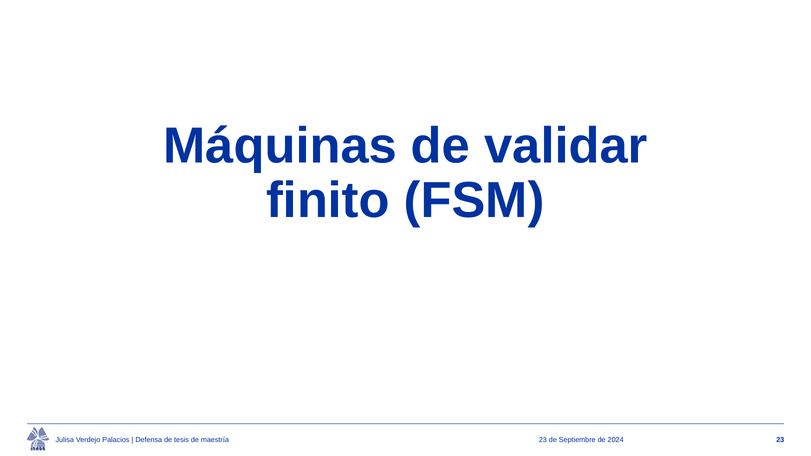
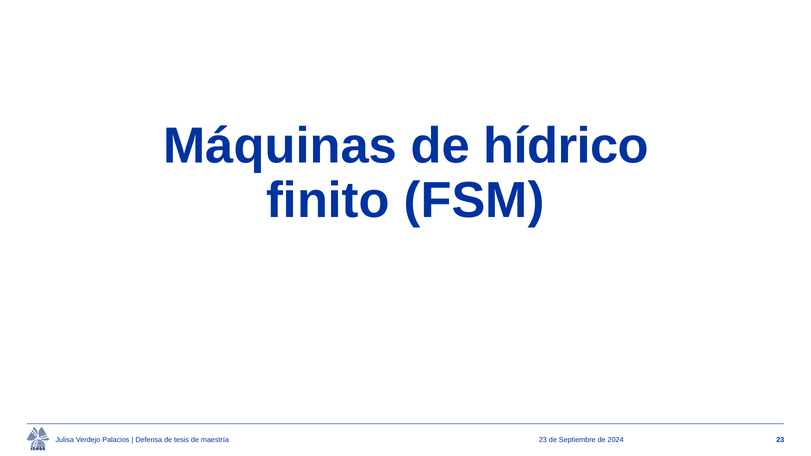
validar: validar -> hídrico (566, 146)
